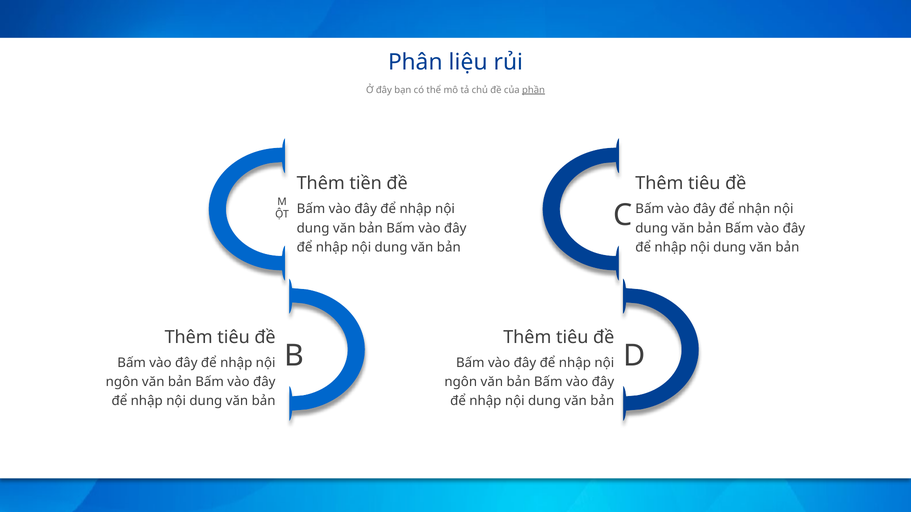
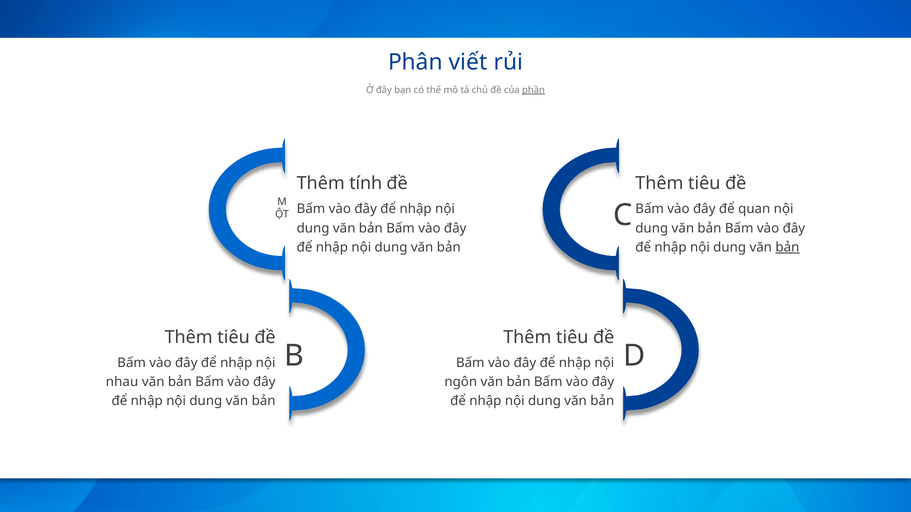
liệu: liệu -> viết (468, 62)
tiền: tiền -> tính (366, 184)
nhận: nhận -> quan (754, 209)
bản underline: none -> present (787, 247)
ngôn: ngôn -> nhau (122, 382)
